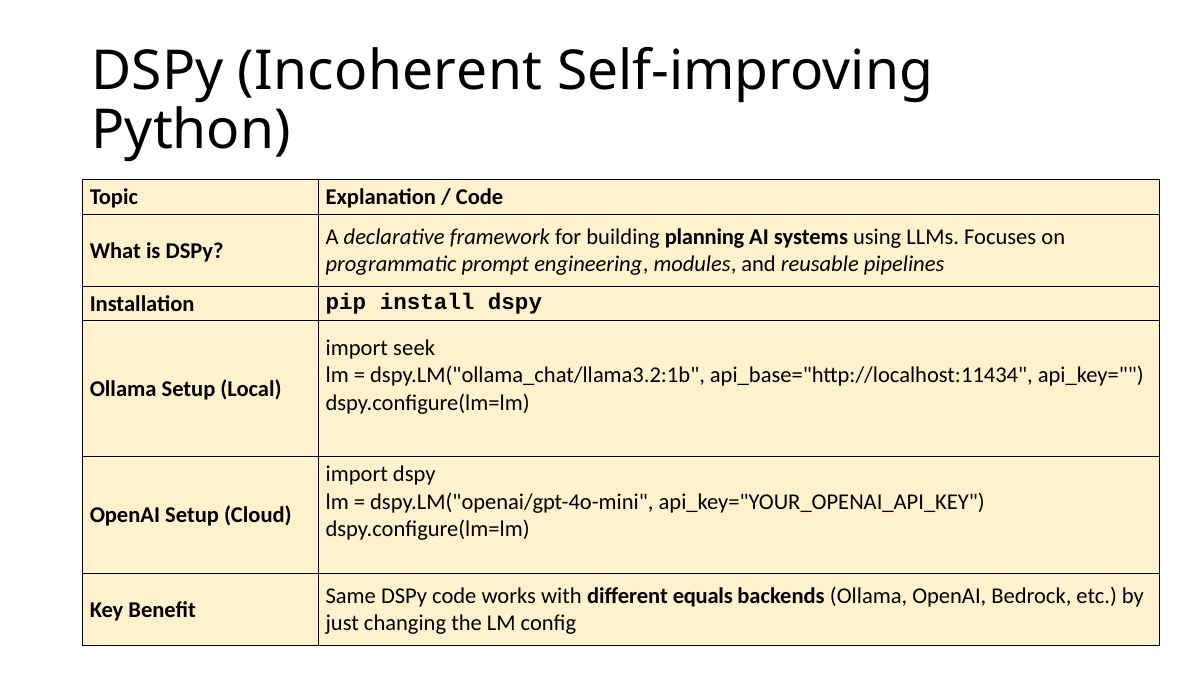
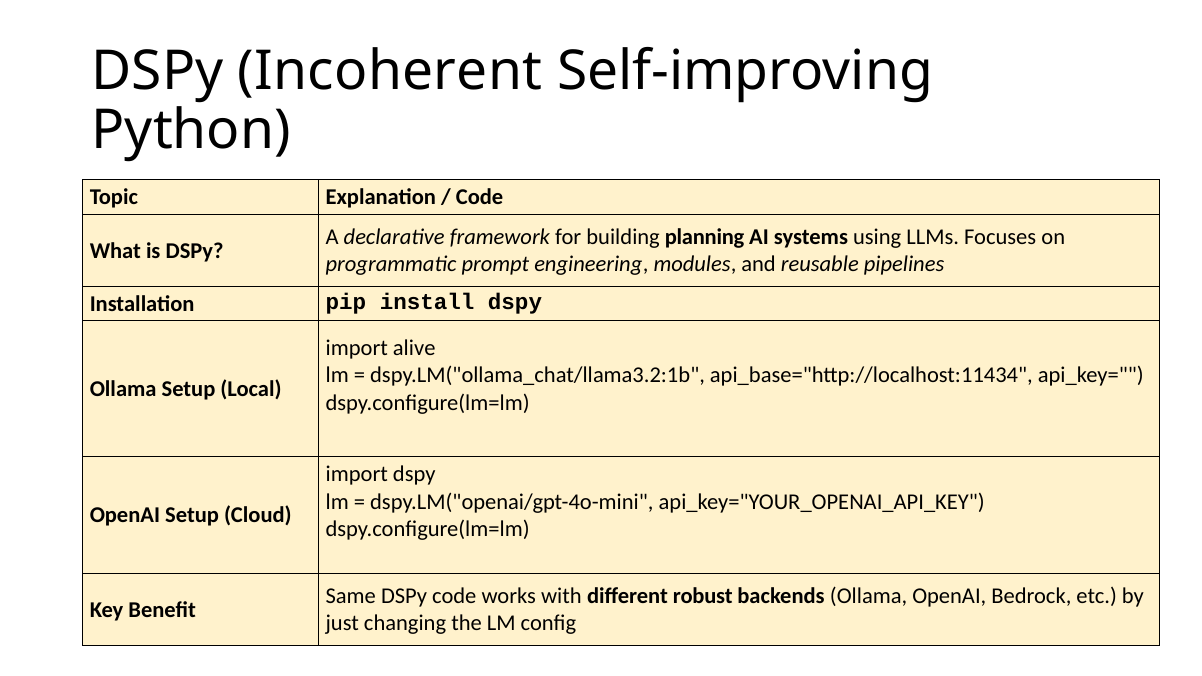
seek: seek -> alive (414, 348)
equals: equals -> robust (703, 596)
